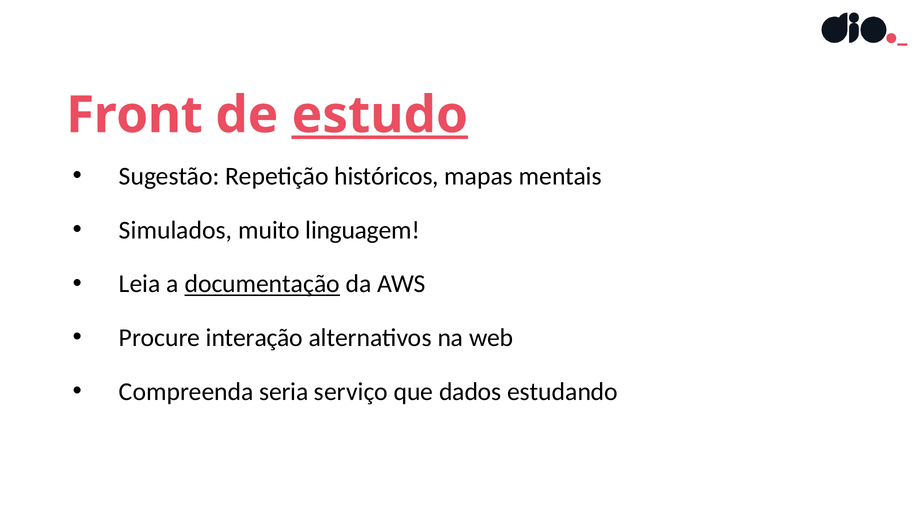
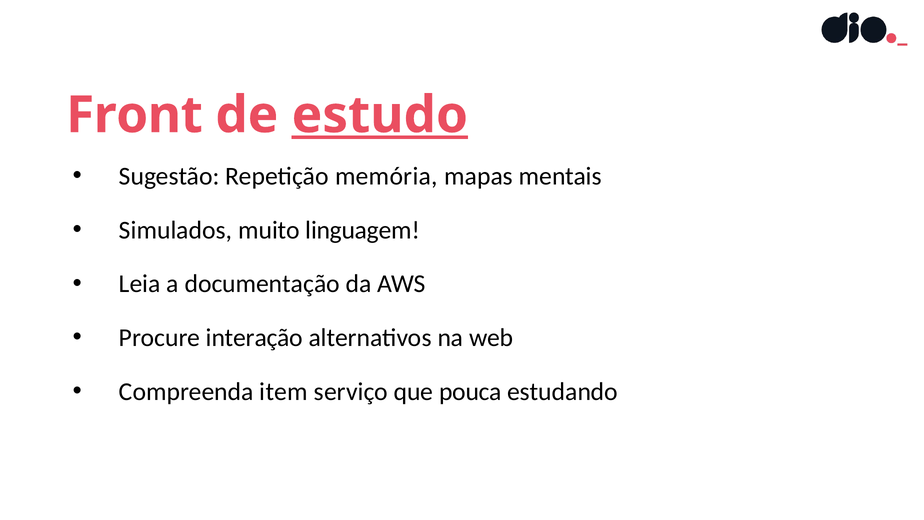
históricos: históricos -> memória (386, 176)
documentação underline: present -> none (262, 284)
seria: seria -> item (284, 392)
dados: dados -> pouca (470, 392)
